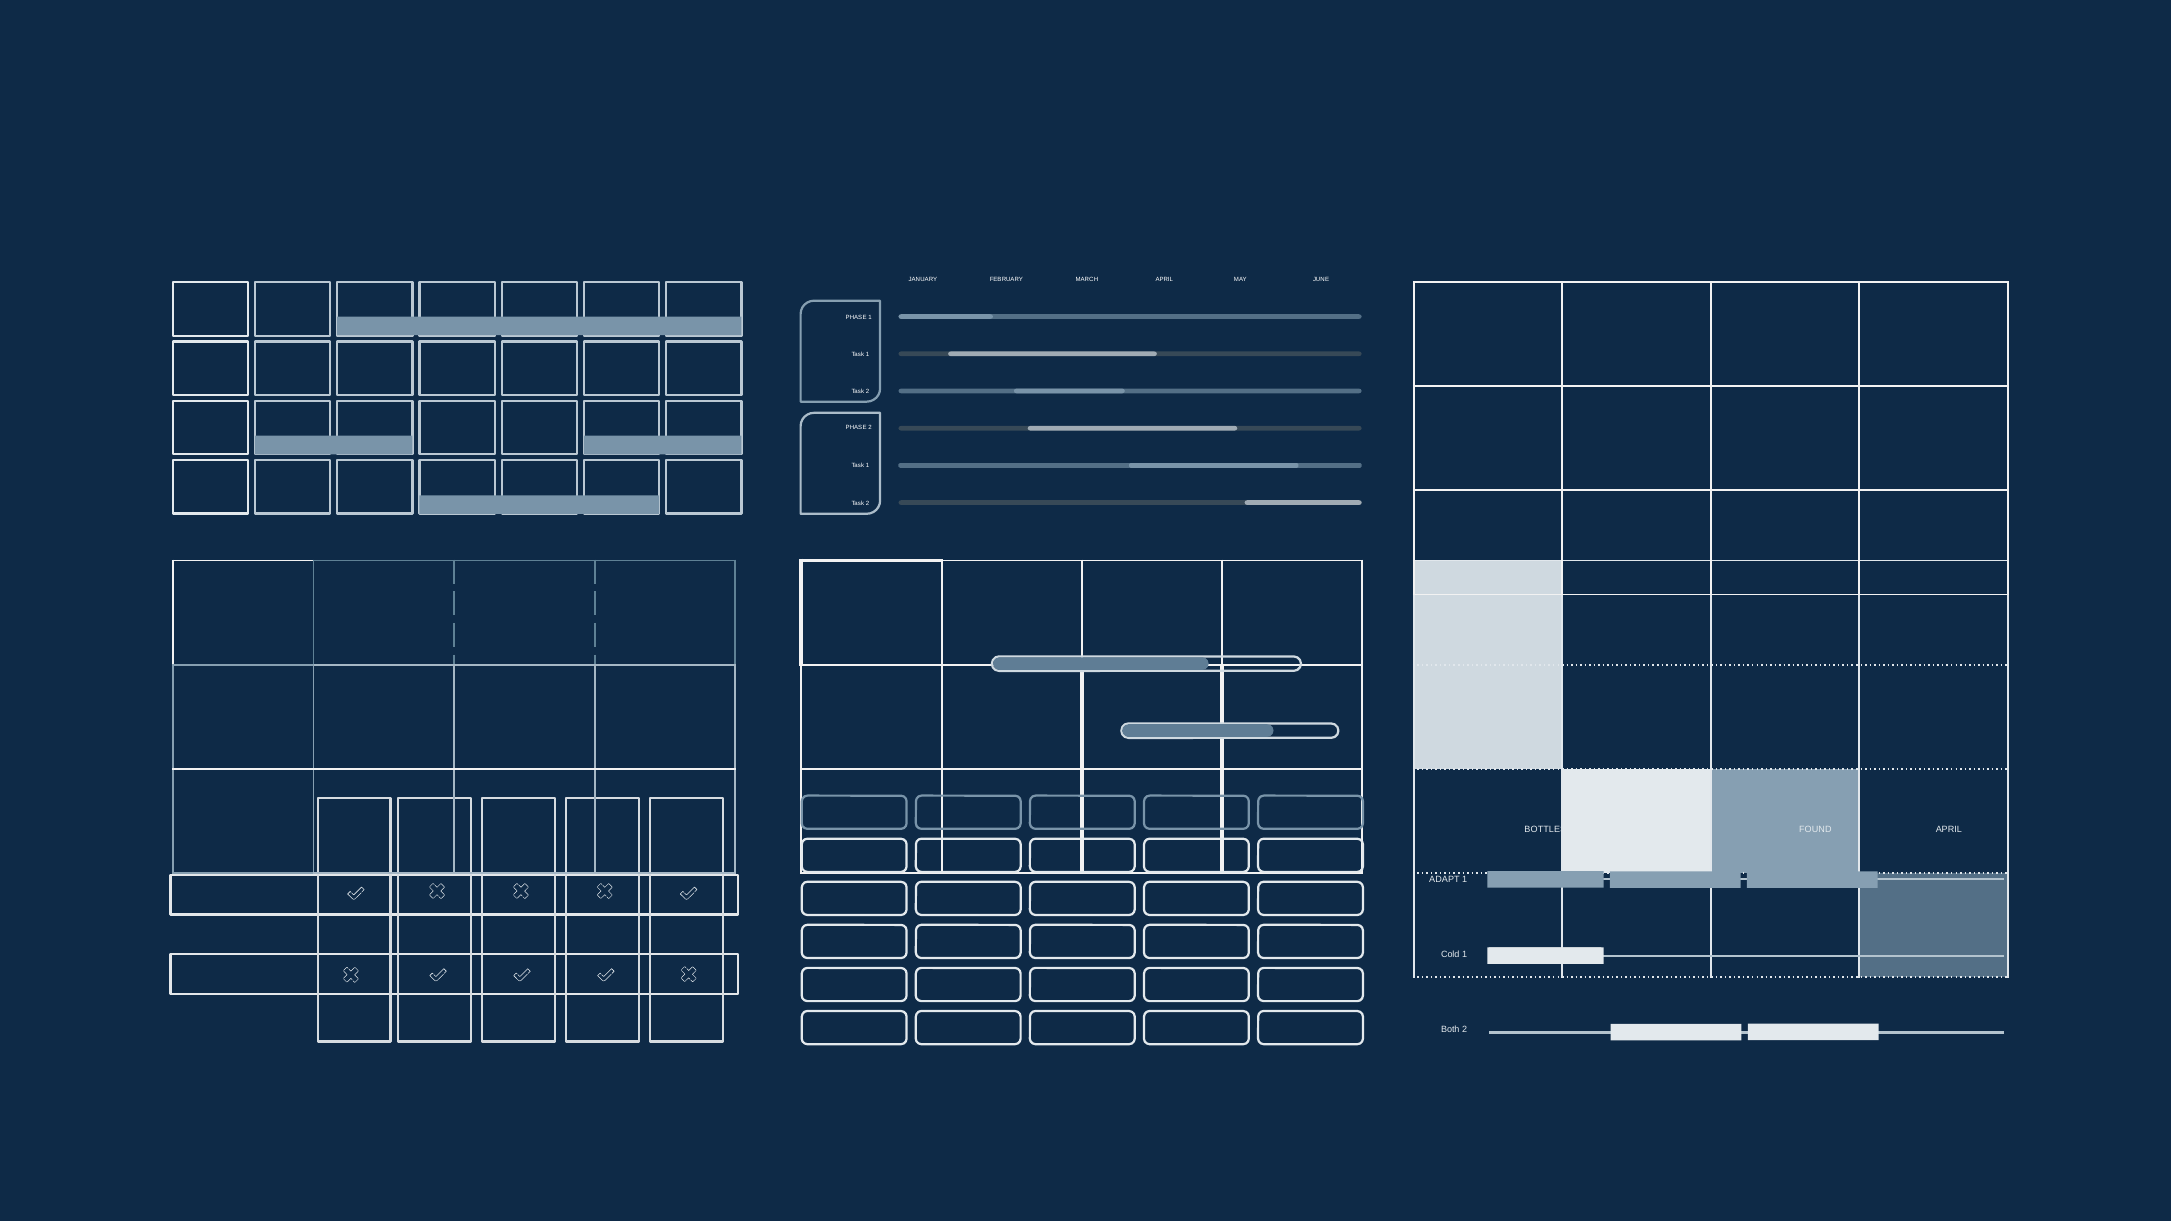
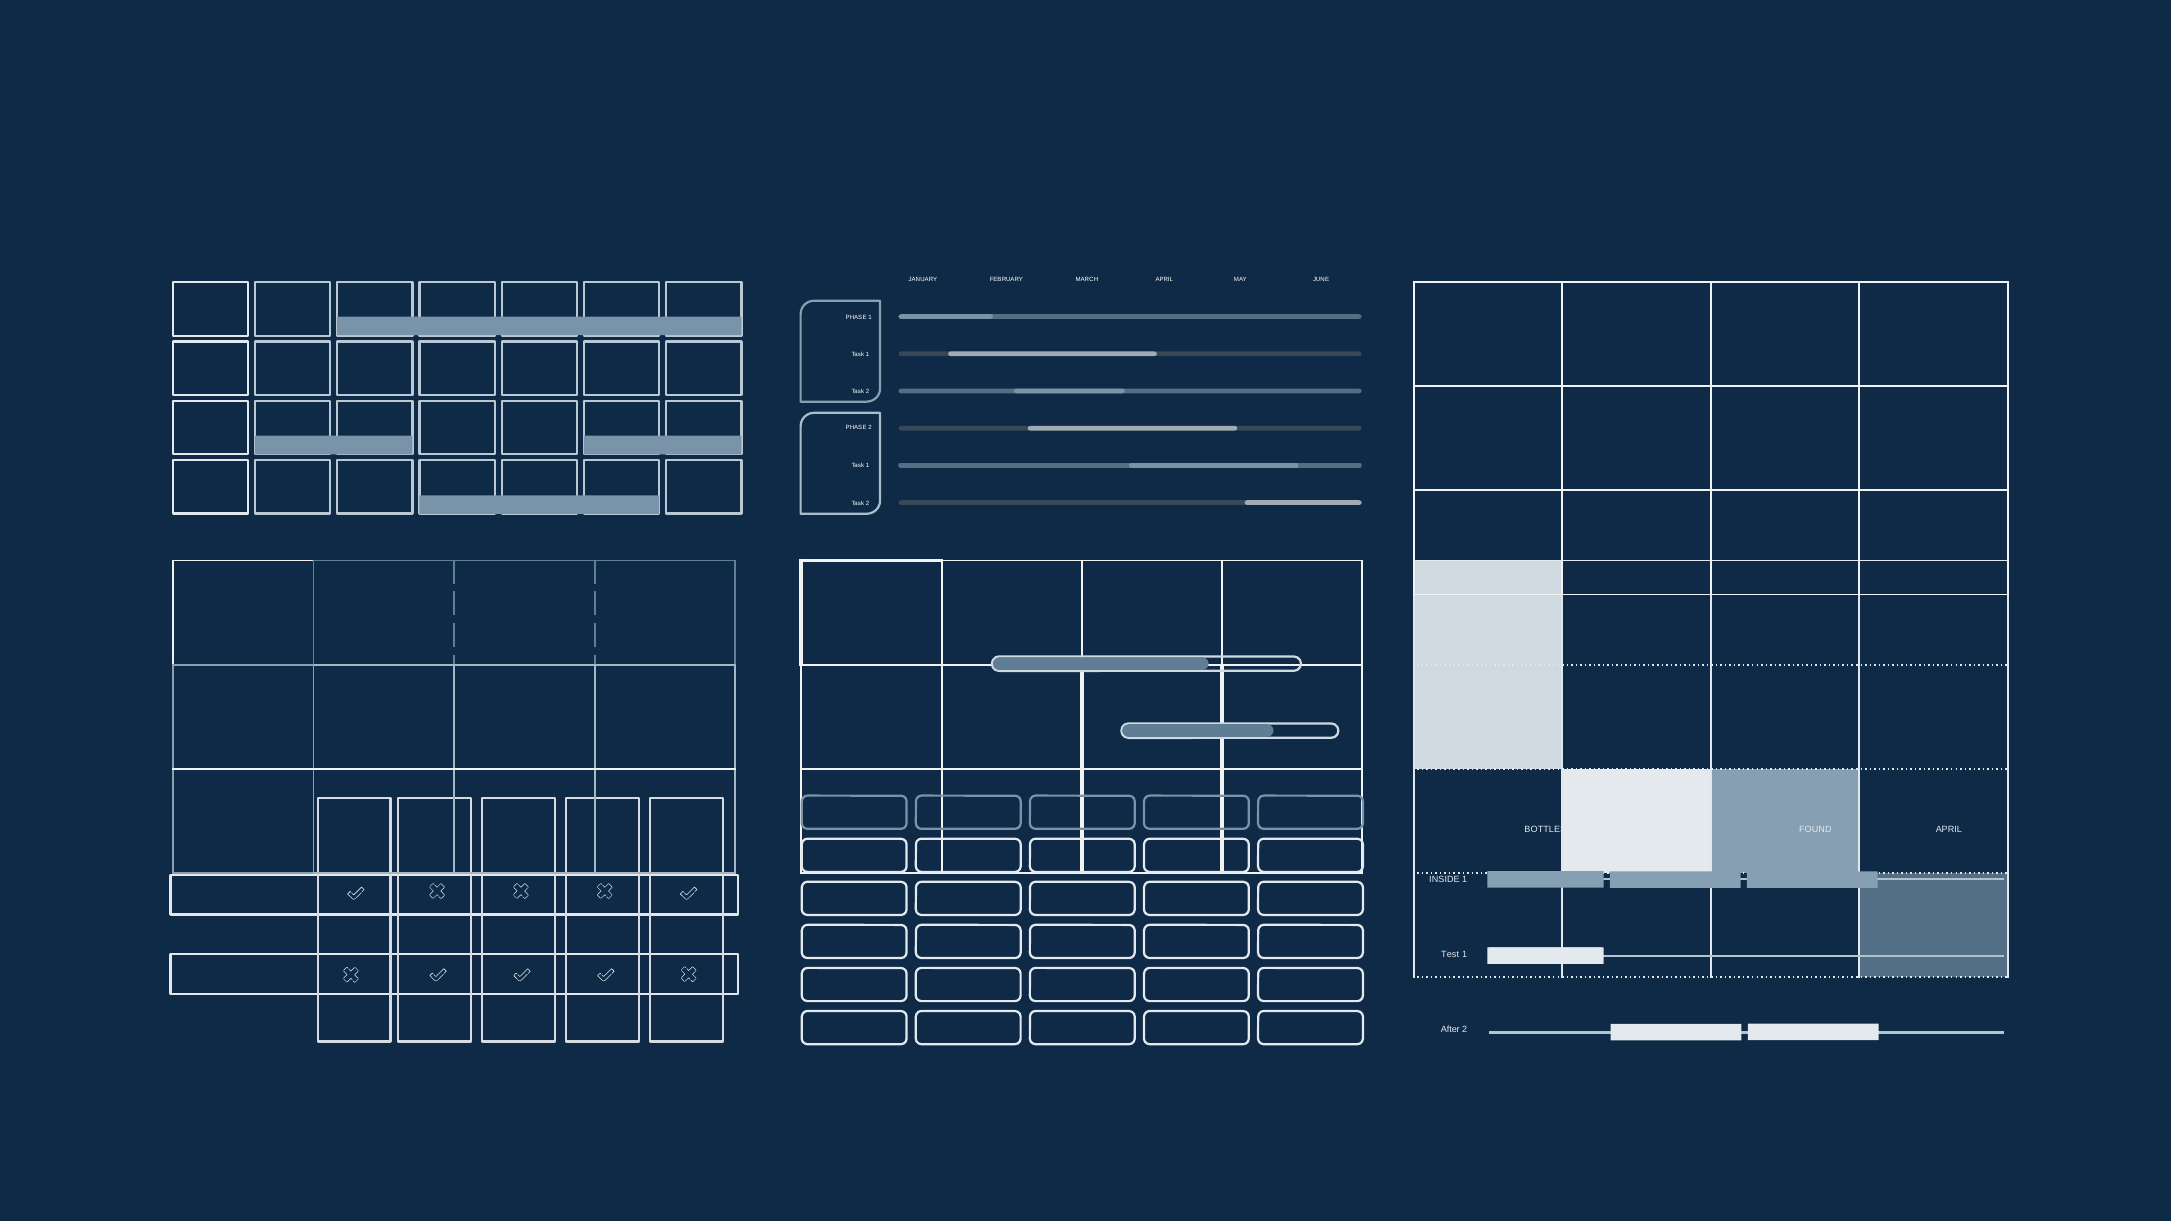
ADAPT: ADAPT -> INSIDE (1444, 880)
Cold: Cold -> Test (1450, 955)
Both: Both -> After (1450, 1030)
